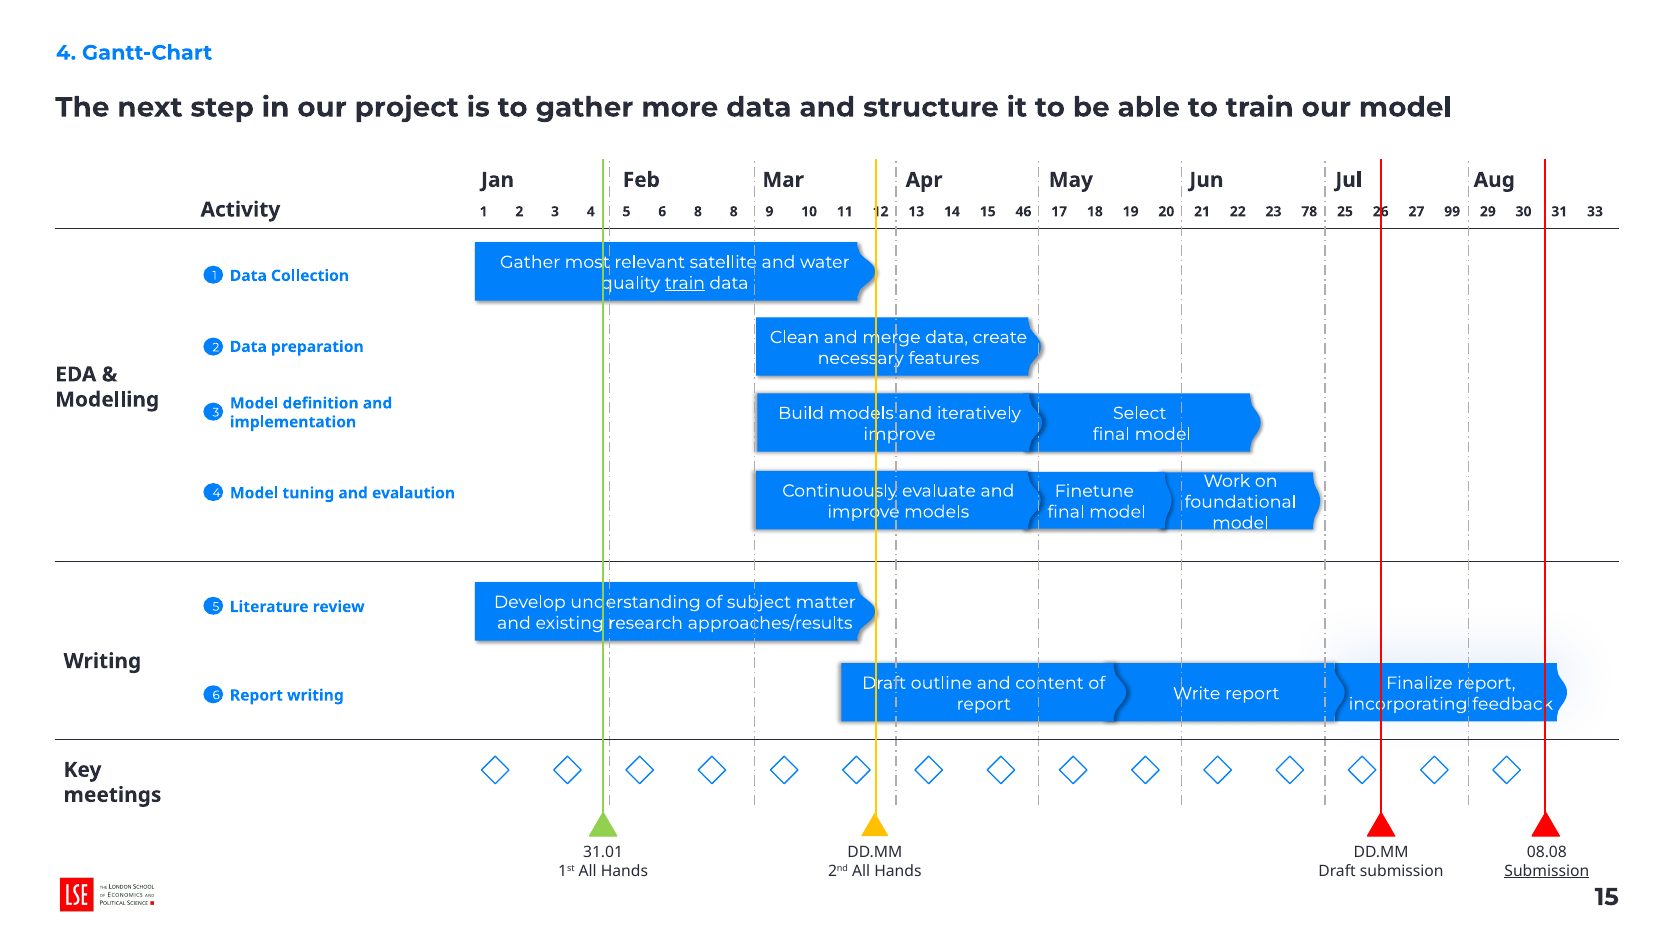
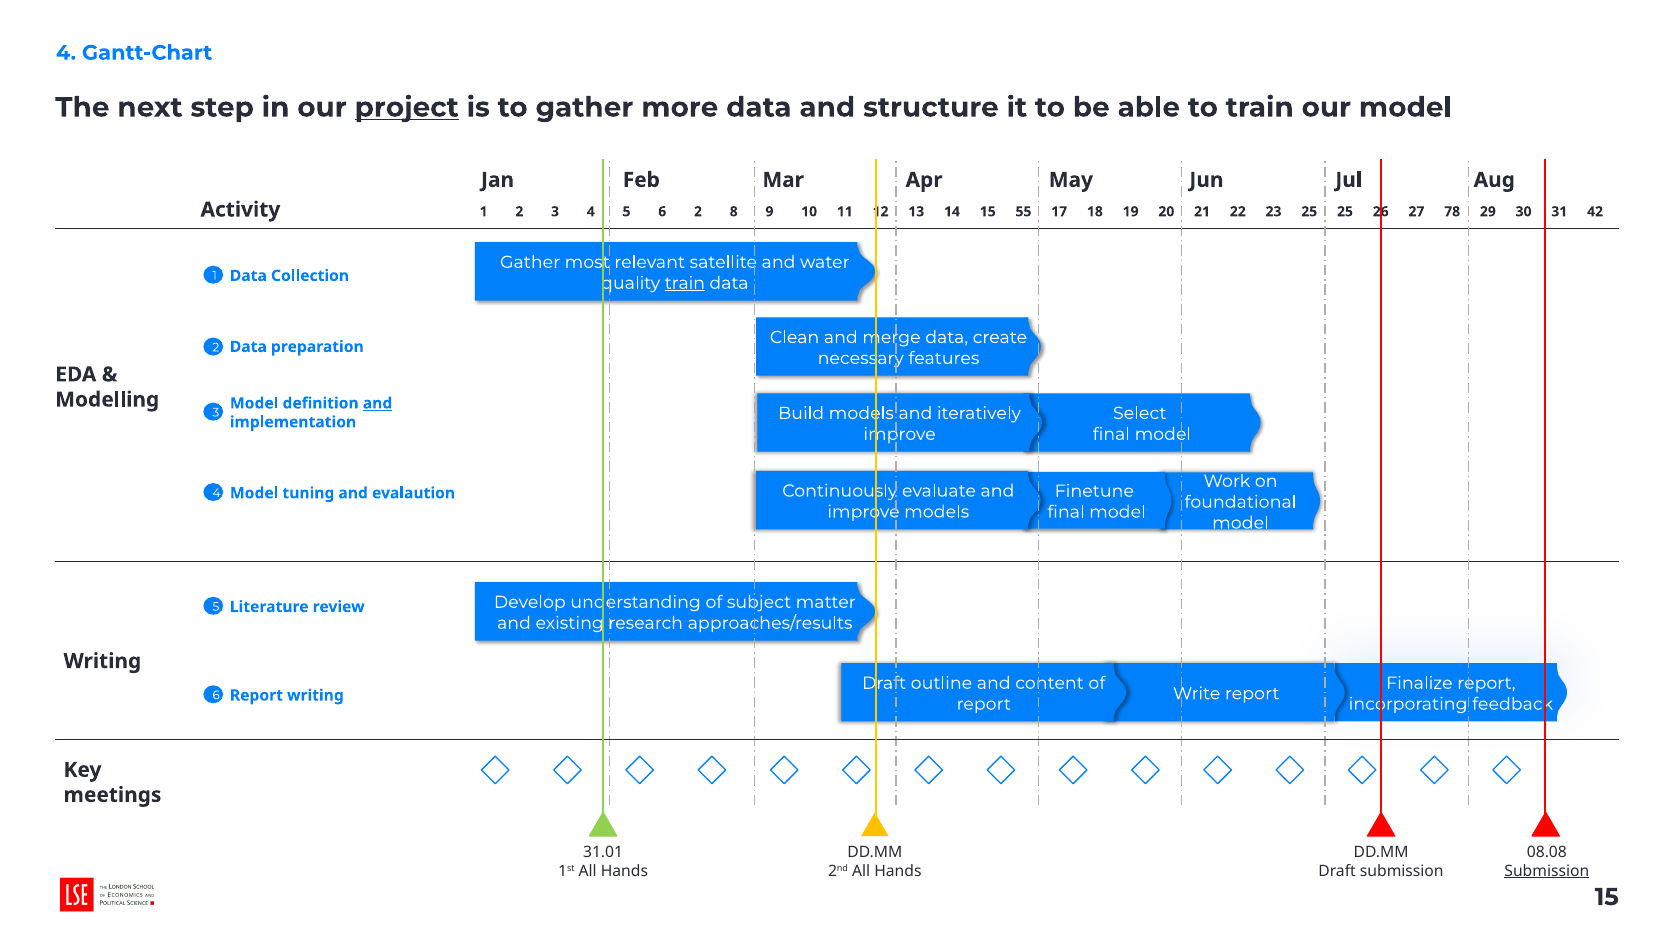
project underline: none -> present (407, 107)
6 8: 8 -> 2 (698, 212)
46: 46 -> 55 (1023, 212)
23 78: 78 -> 25 (1309, 212)
99: 99 -> 78 (1452, 212)
33: 33 -> 42 (1595, 212)
and underline: none -> present (378, 403)
